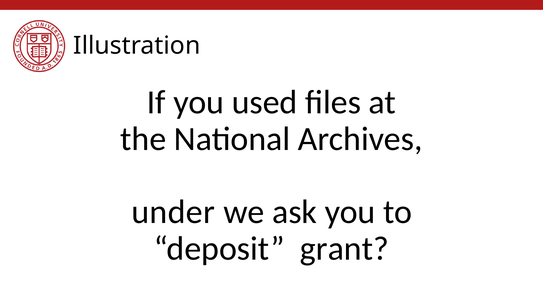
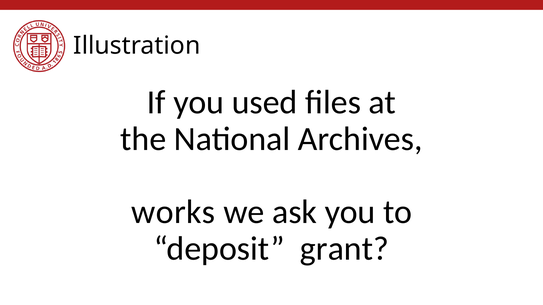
under: under -> works (173, 212)
